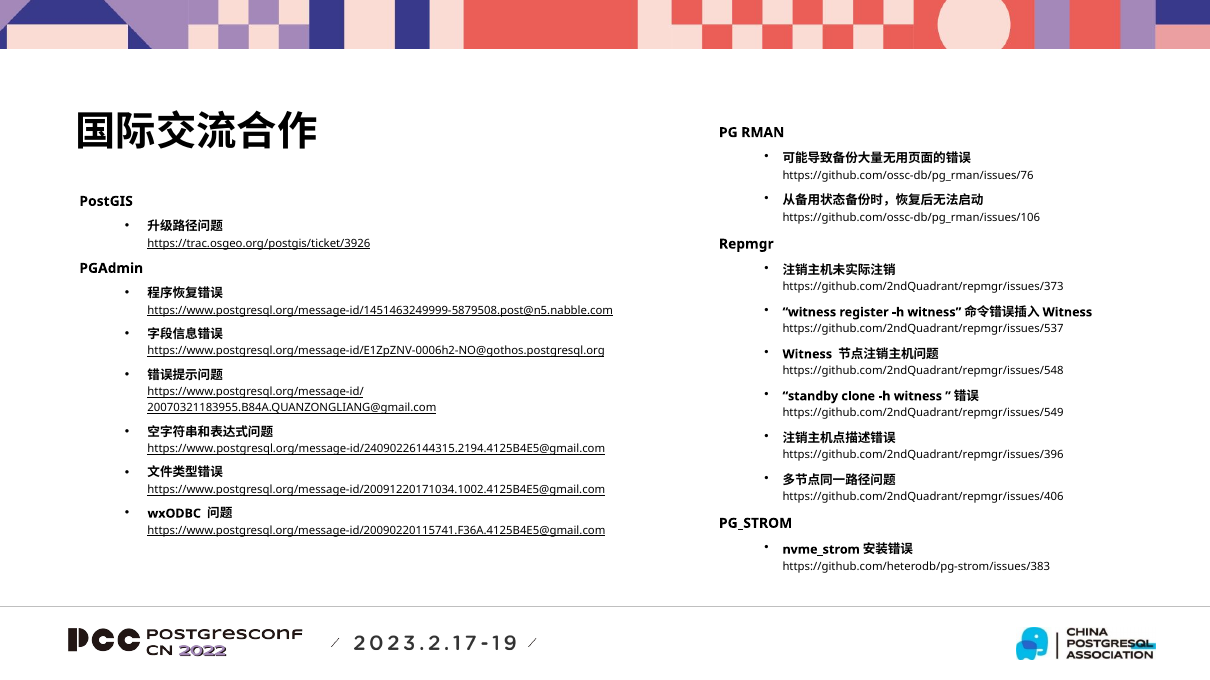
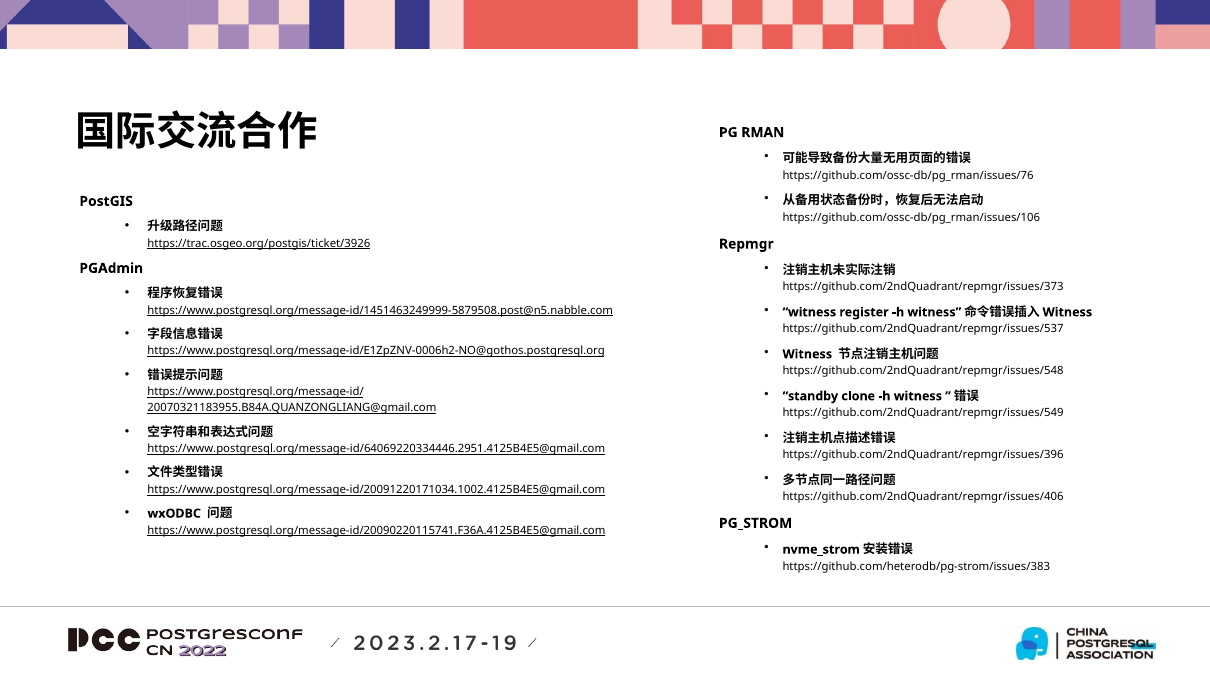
https://www.postgresql.org/message-id/24090226144315.2194.4125B4E5@gmail.com: https://www.postgresql.org/message-id/24090226144315.2194.4125B4E5@gmail.com -> https://www.postgresql.org/message-id/64069220334446.2951.4125B4E5@gmail.com (376, 449)
